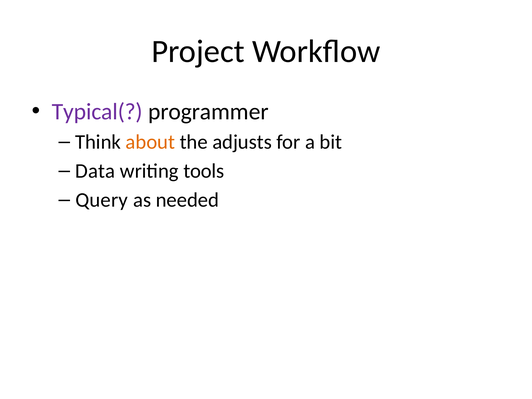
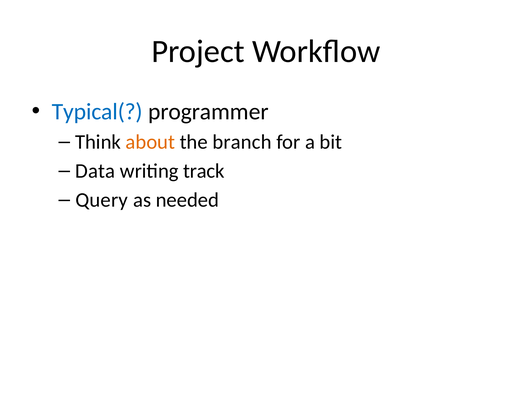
Typical( colour: purple -> blue (97, 112)
adjusts: adjusts -> branch (242, 142)
tools: tools -> track (204, 171)
